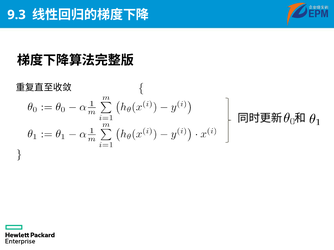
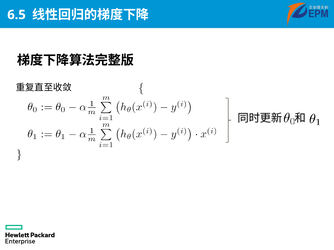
9.3: 9.3 -> 6.5 (17, 15)
